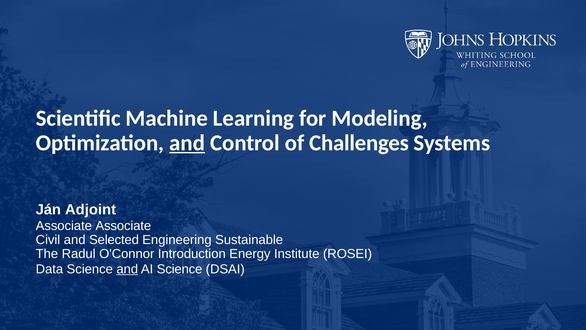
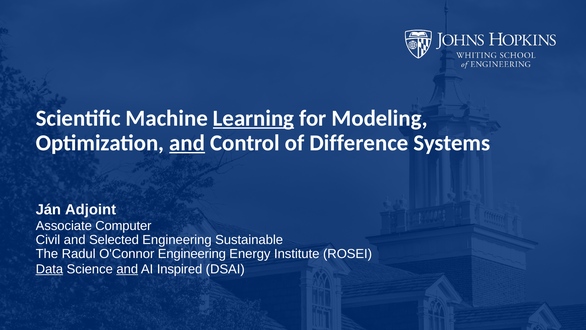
Learning underline: none -> present (254, 118)
Challenges: Challenges -> Difference (359, 143)
Associate Associate: Associate -> Computer (123, 225)
O'Connor Introduction: Introduction -> Engineering (192, 254)
Data underline: none -> present (49, 269)
AI Science: Science -> Inspired (180, 269)
